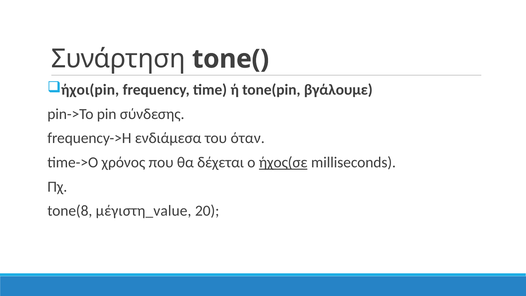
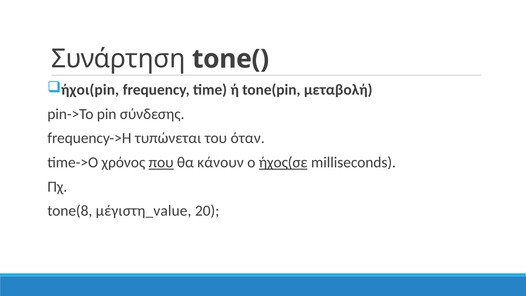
βγάλουμε: βγάλουμε -> μεταβολή (338, 90)
ενδιάμεσα: ενδιάμεσα -> τυπώνεται (168, 138)
που underline: none -> present (161, 162)
δέχεται: δέχεται -> κάνουν (221, 162)
